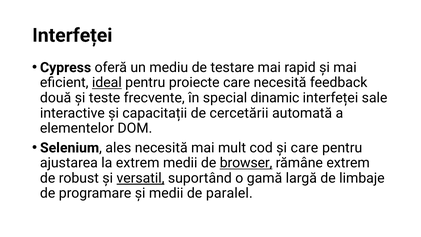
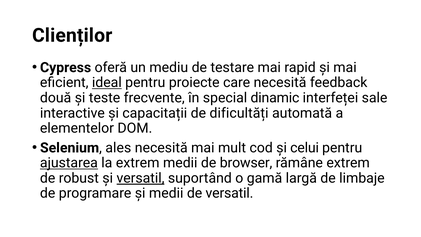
Interfeței: Interfeței -> Clienților (72, 35)
cercetării: cercetării -> dificultăți (239, 113)
și care: care -> celui (305, 148)
ajustarea underline: none -> present (69, 163)
browser underline: present -> none (246, 163)
de paralel: paralel -> versatil (229, 193)
